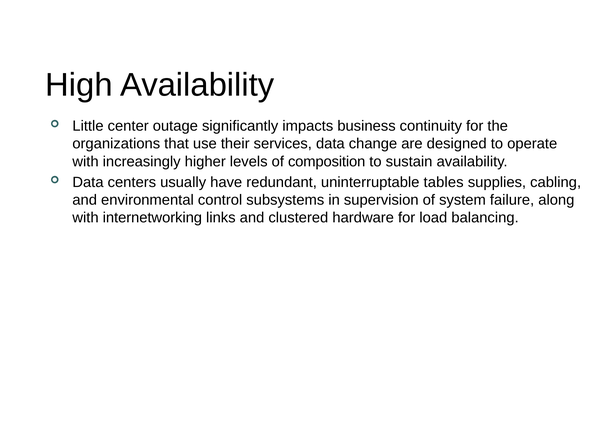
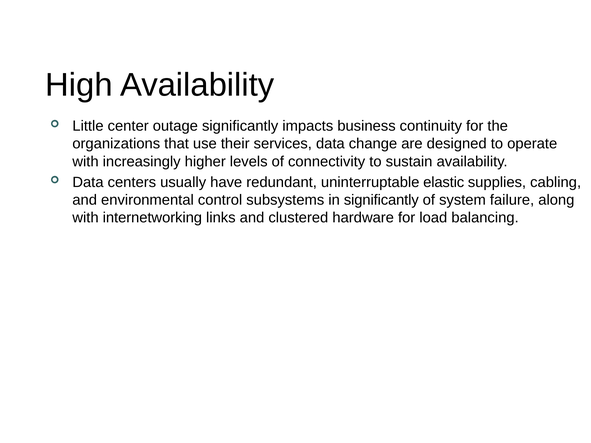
composition: composition -> connectivity (327, 162)
tables: tables -> elastic (444, 182)
in supervision: supervision -> significantly (381, 200)
